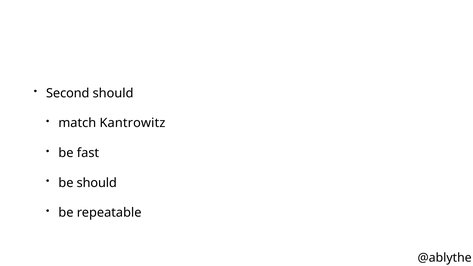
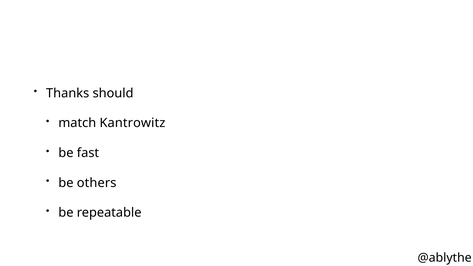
Second: Second -> Thanks (68, 93)
be should: should -> others (97, 183)
